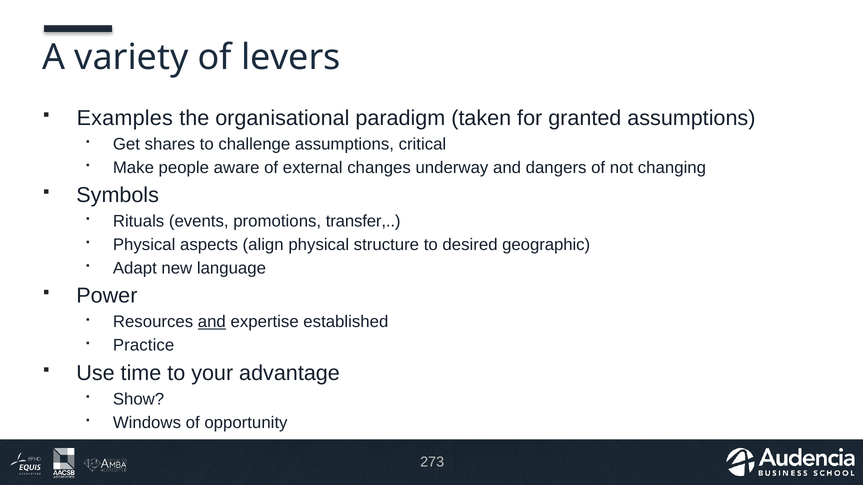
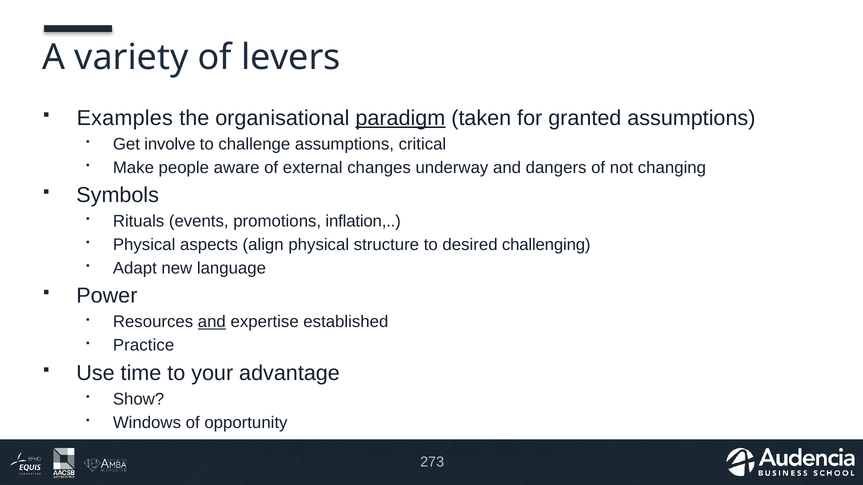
paradigm underline: none -> present (400, 118)
shares: shares -> involve (170, 144)
transfer: transfer -> inflation (363, 221)
geographic: geographic -> challenging (546, 245)
